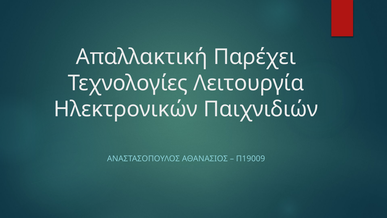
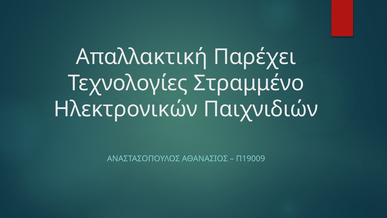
Λειτουργία: Λειτουργία -> Στραμμένο (249, 83)
